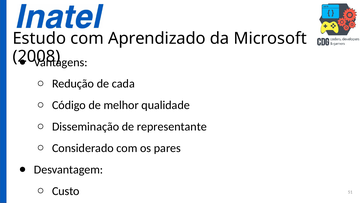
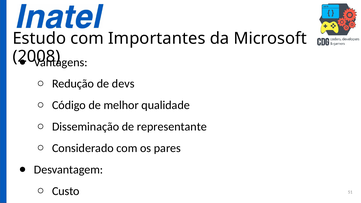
Aprendizado: Aprendizado -> Importantes (157, 38)
cada: cada -> devs (123, 84)
